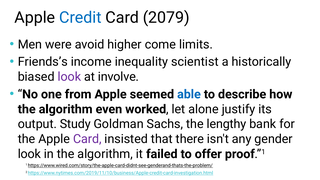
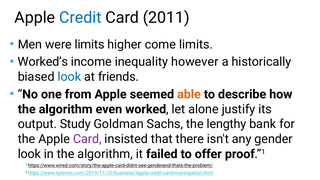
2079: 2079 -> 2011 (166, 17)
were avoid: avoid -> limits (90, 44)
Friends’s: Friends’s -> Worked’s (43, 62)
scientist: scientist -> however (195, 62)
look colour: purple -> blue (69, 77)
involve: involve -> friends (118, 77)
able colour: blue -> orange (189, 94)
